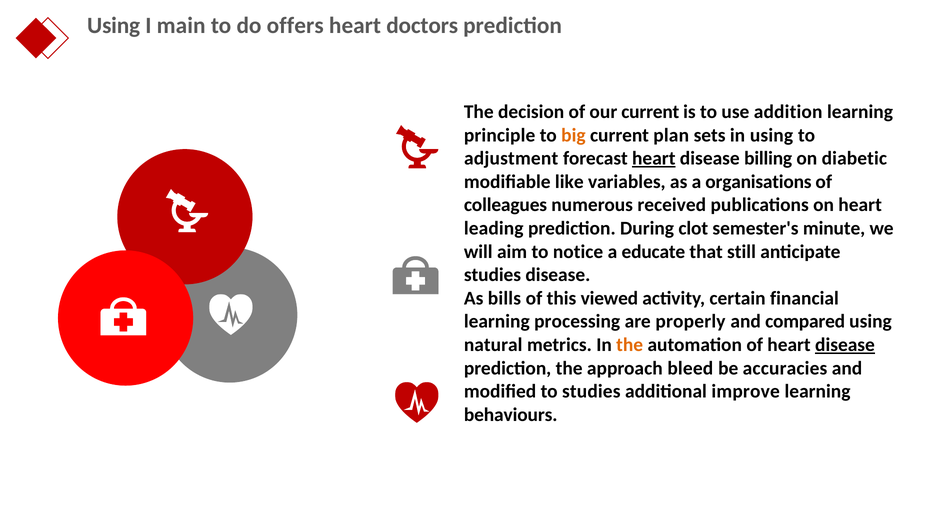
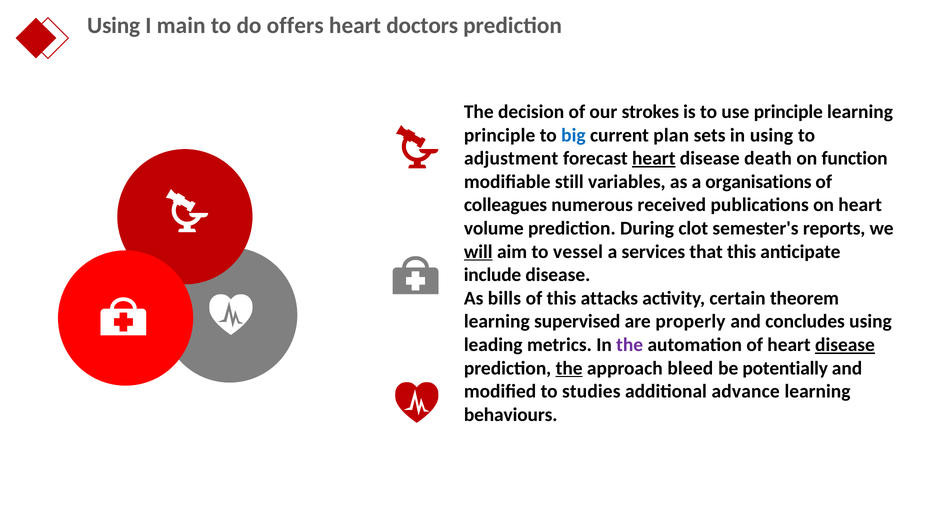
our current: current -> strokes (650, 112)
use addition: addition -> principle (788, 112)
big colour: orange -> blue (573, 135)
billing: billing -> death (768, 158)
diabetic: diabetic -> function (855, 158)
like: like -> still (569, 182)
leading: leading -> volume (494, 228)
minute: minute -> reports (834, 228)
will underline: none -> present (478, 251)
notice: notice -> vessel (578, 251)
educate: educate -> services (653, 251)
that still: still -> this (742, 251)
studies: studies -> include (493, 275)
viewed: viewed -> attacks (609, 298)
financial: financial -> theorem (805, 298)
processing: processing -> supervised (577, 321)
compared: compared -> concludes (805, 321)
natural: natural -> leading (493, 345)
the colour: orange -> purple (630, 345)
the underline: none -> present (569, 368)
accuracies: accuracies -> potentially (785, 368)
improve: improve -> advance (746, 391)
